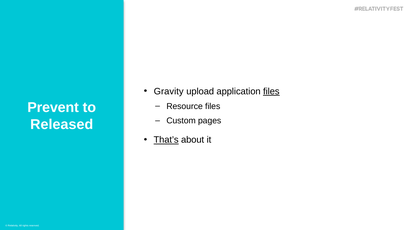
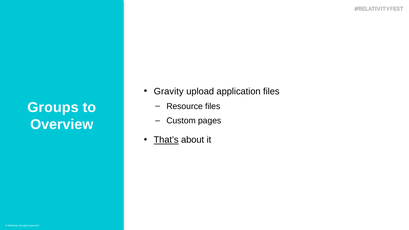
files underline: present -> none (271, 91)
Prevent: Prevent -> Groups (53, 108)
Released: Released -> Overview (62, 125)
